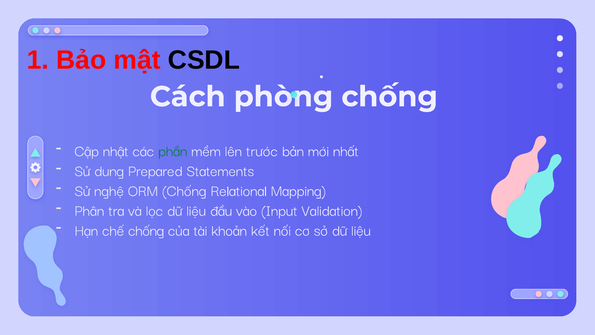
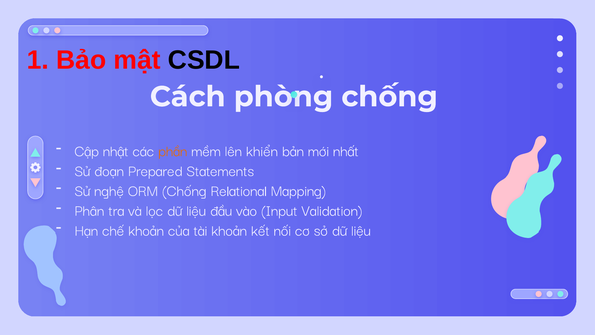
phần colour: green -> orange (173, 151)
trước: trước -> khiển (262, 151)
dung: dung -> đoạn (109, 170)
chế chống: chống -> khoản (146, 230)
